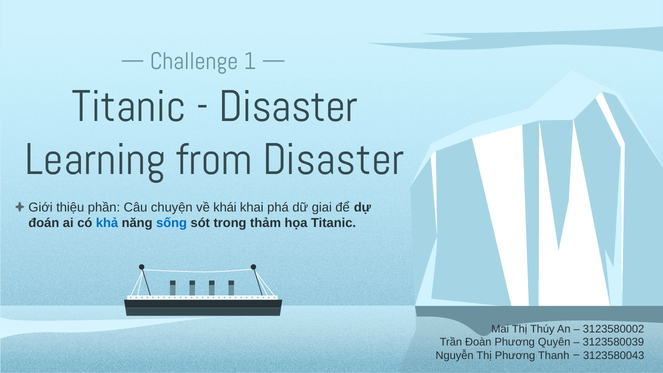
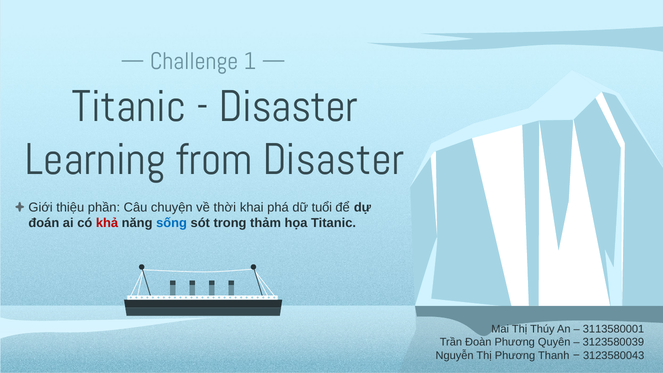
khái: khái -> thời (225, 208)
giai: giai -> tuổi (322, 208)
khả colour: blue -> red (107, 223)
3123580002: 3123580002 -> 3113580001 (614, 329)
